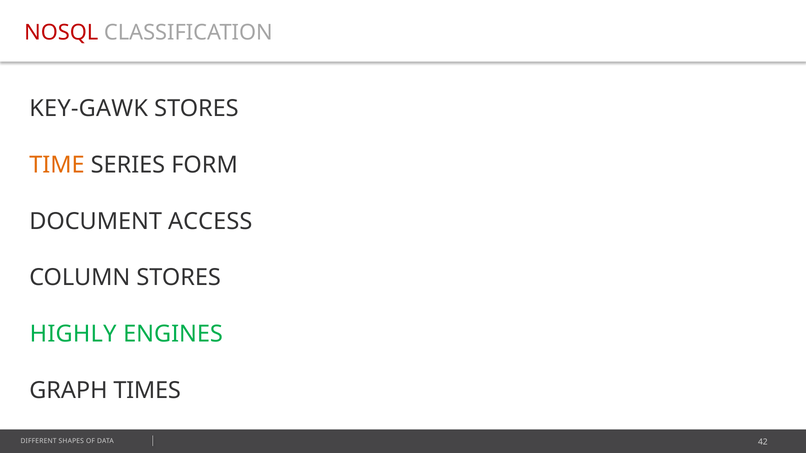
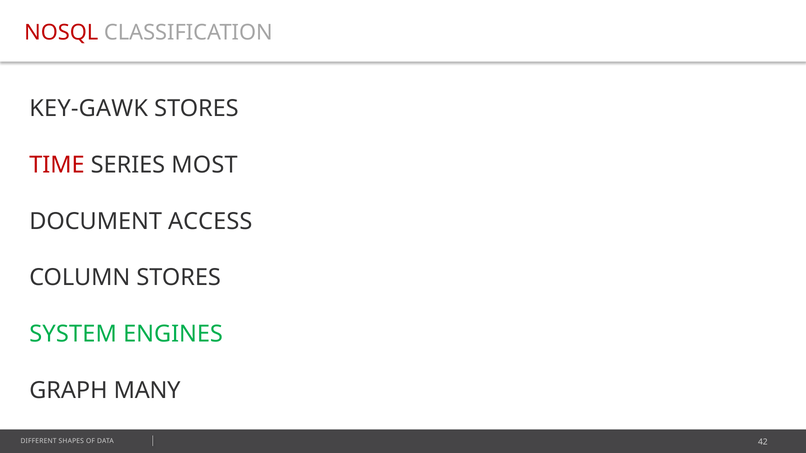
TIME colour: orange -> red (57, 165)
FORM: FORM -> MOST (204, 165)
HIGHLY: HIGHLY -> SYSTEM (73, 334)
TIMES: TIMES -> MANY (147, 391)
